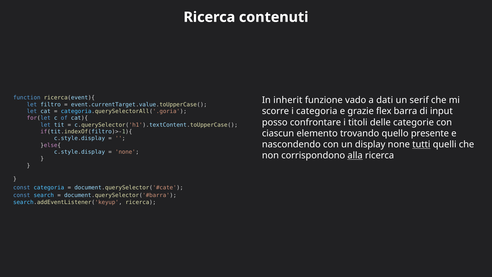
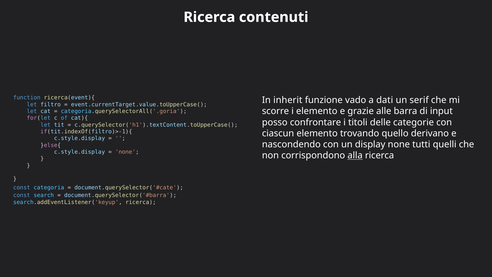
i categoria: categoria -> elemento (317, 111)
flex: flex -> alle (384, 111)
presente: presente -> derivano (430, 133)
tutti underline: present -> none (421, 144)
